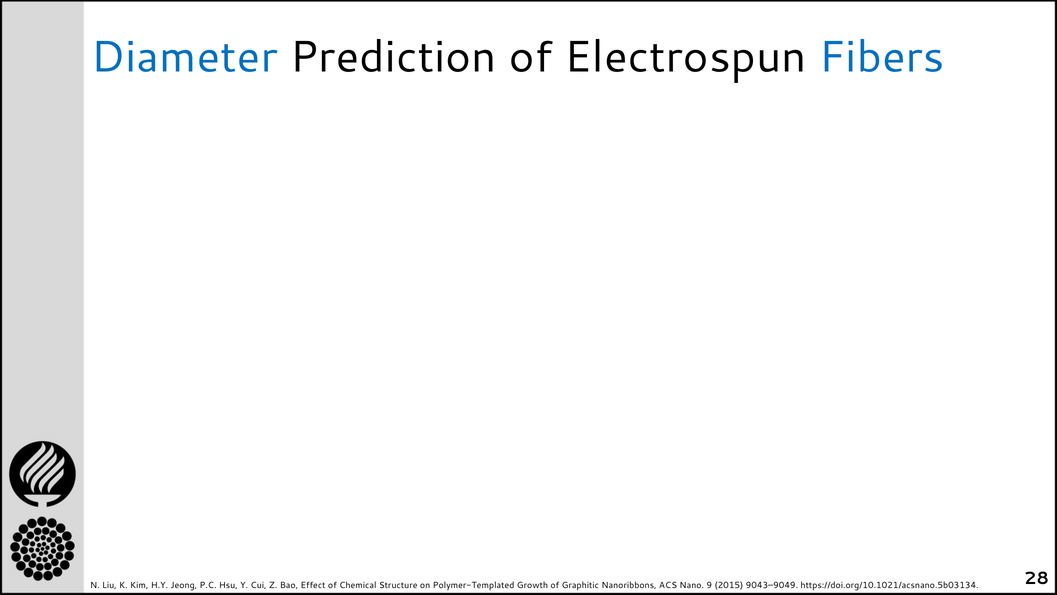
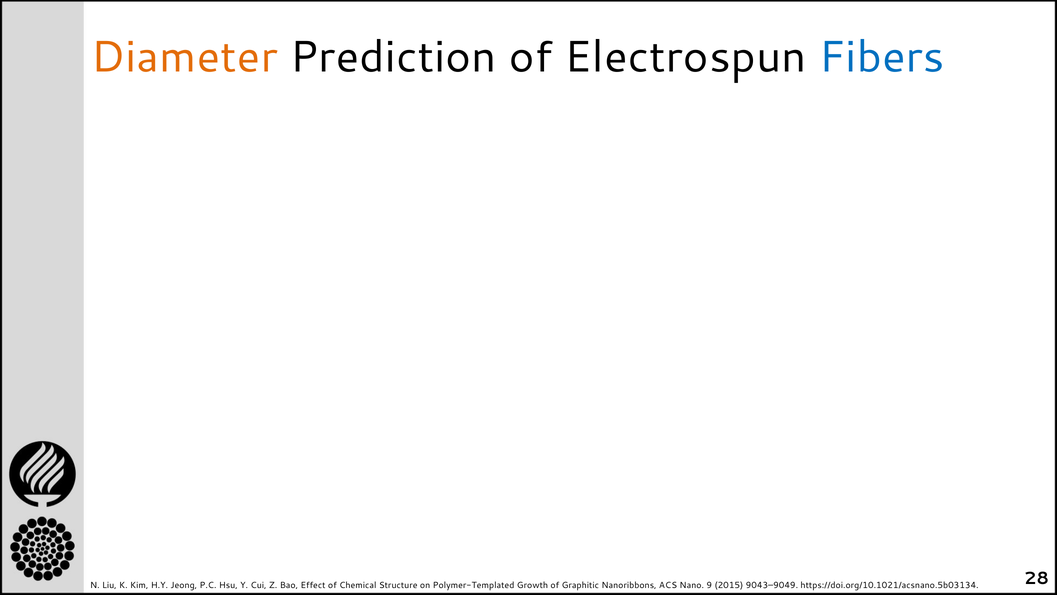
Diameter colour: blue -> orange (184, 57)
